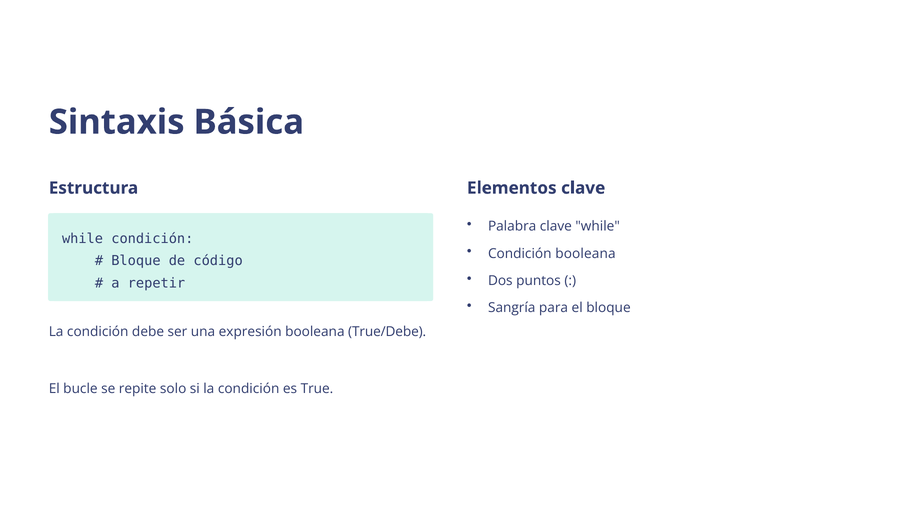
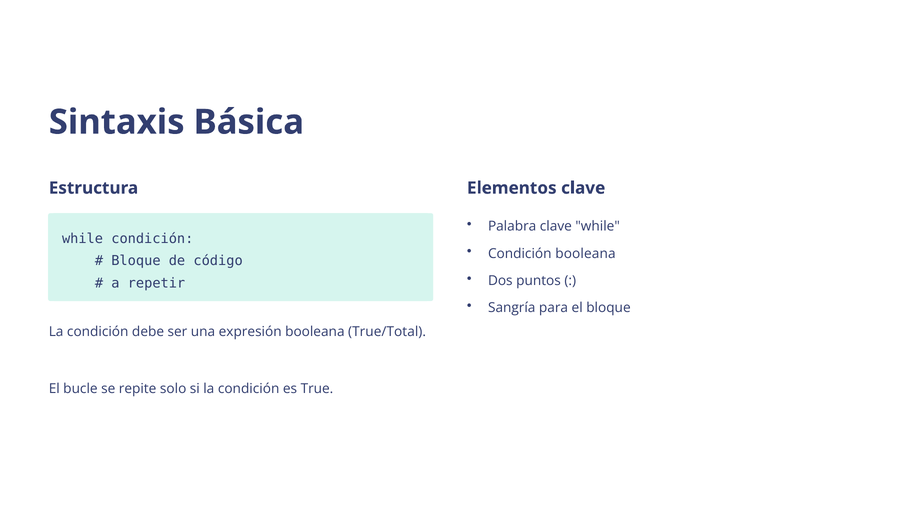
True/Debe: True/Debe -> True/Total (387, 331)
